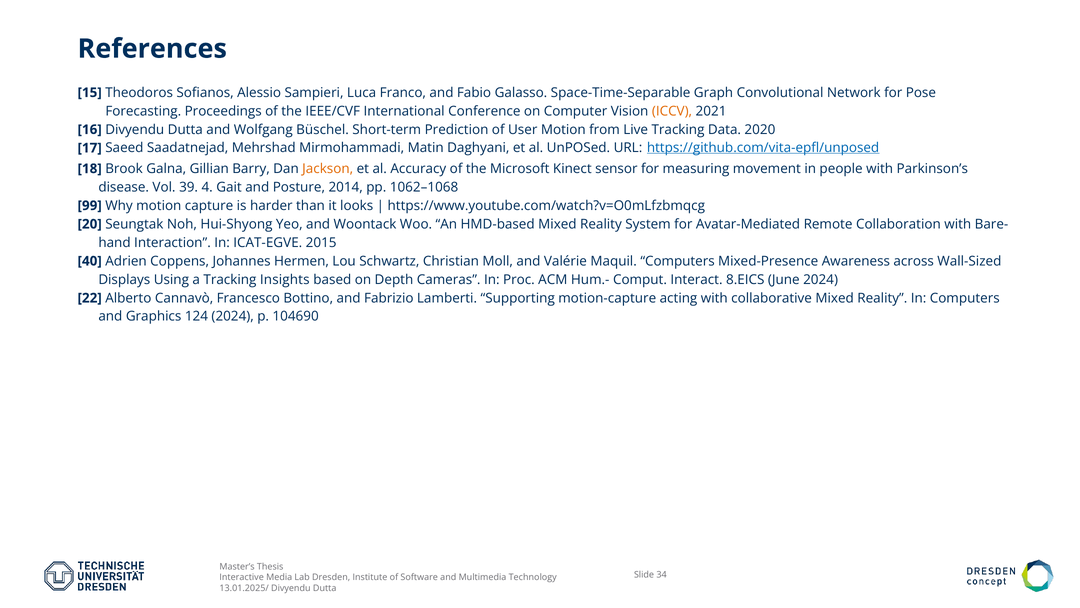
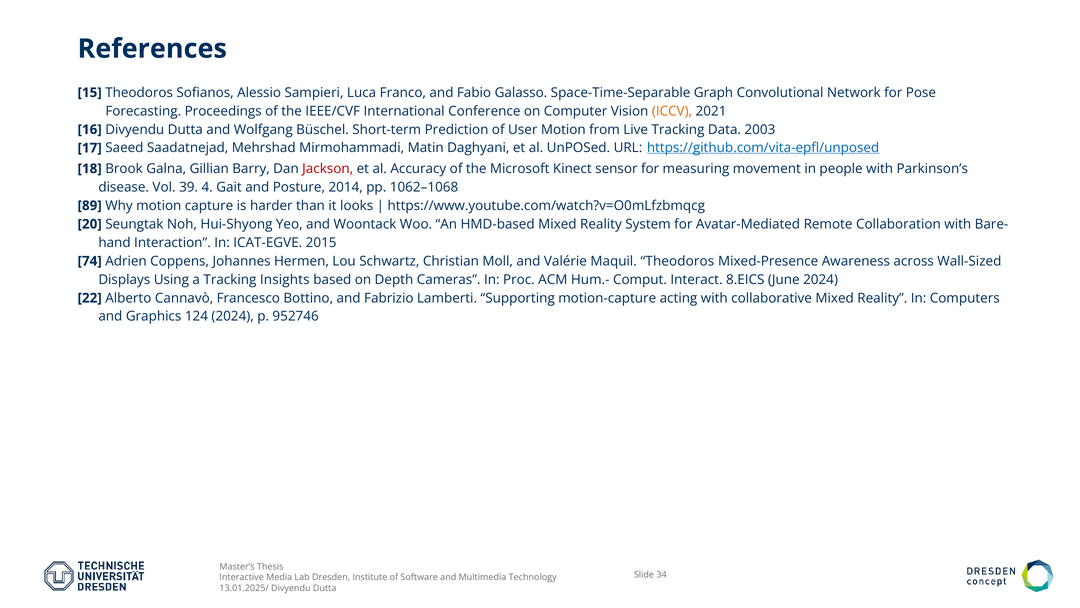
2020: 2020 -> 2003 (760, 129)
Jackson colour: orange -> red (328, 169)
99: 99 -> 89 (90, 205)
40: 40 -> 74 (90, 261)
Maquil Computers: Computers -> Theodoros (677, 261)
104690: 104690 -> 952746 (296, 316)
